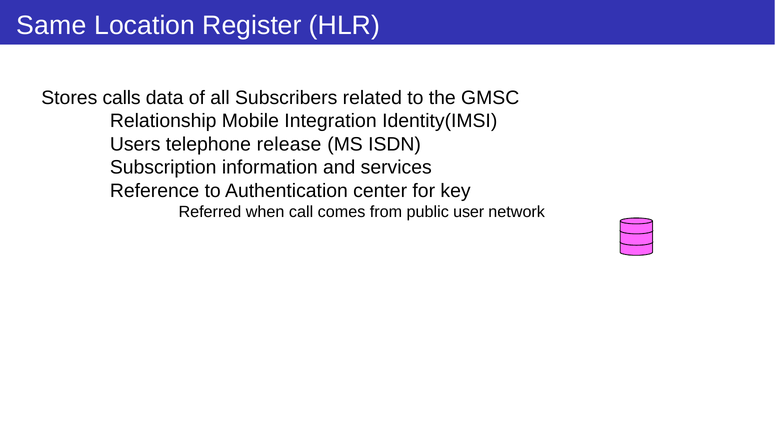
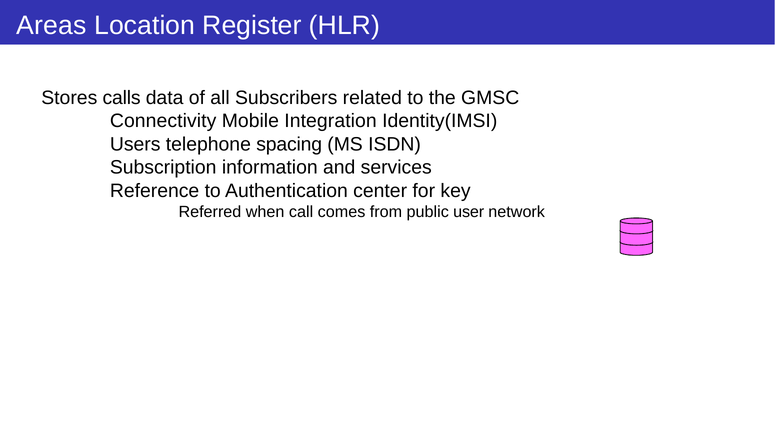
Same: Same -> Areas (51, 26)
Relationship: Relationship -> Connectivity (163, 121)
release: release -> spacing (289, 144)
